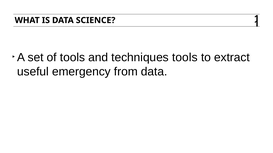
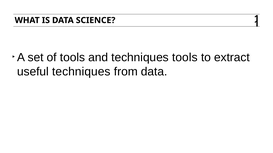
useful emergency: emergency -> techniques (81, 72)
